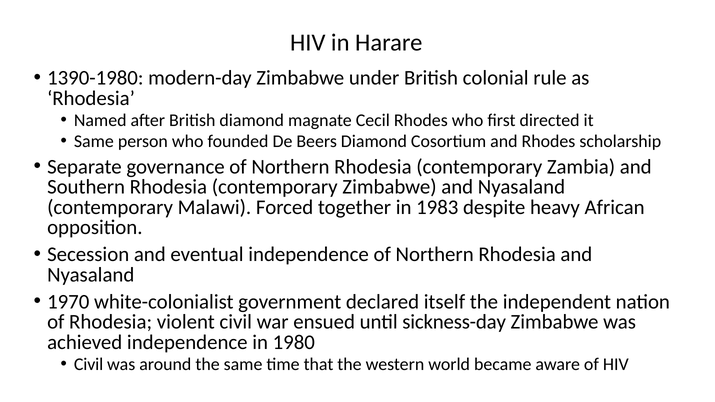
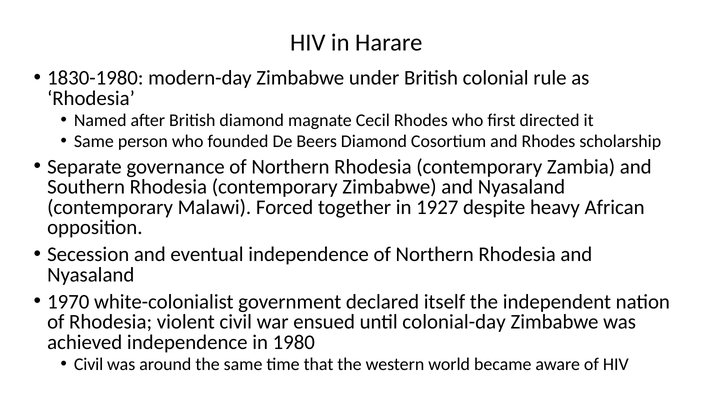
1390-1980: 1390-1980 -> 1830-1980 (95, 78)
1983: 1983 -> 1927 (437, 207)
sickness-day: sickness-day -> colonial-day (454, 322)
